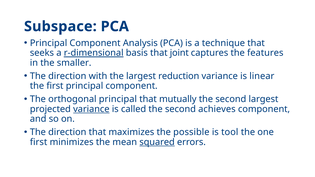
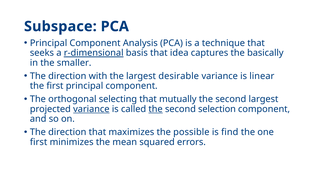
joint: joint -> idea (179, 53)
features: features -> basically (265, 53)
reduction: reduction -> desirable (179, 76)
orthogonal principal: principal -> selecting (118, 99)
the underline: none -> present (156, 109)
achieves: achieves -> selection (217, 109)
tool: tool -> find (230, 132)
squared underline: present -> none (157, 142)
